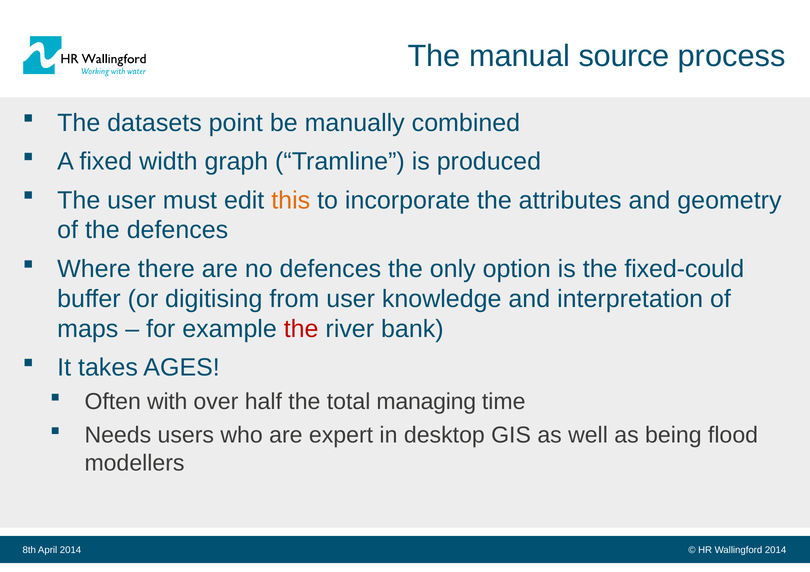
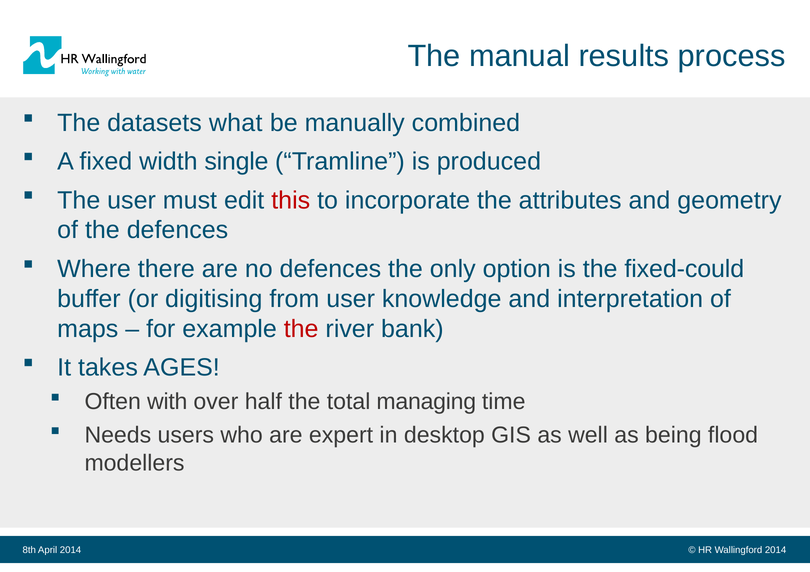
source: source -> results (624, 56)
point: point -> what (236, 123)
graph: graph -> single (236, 162)
this colour: orange -> red (291, 201)
